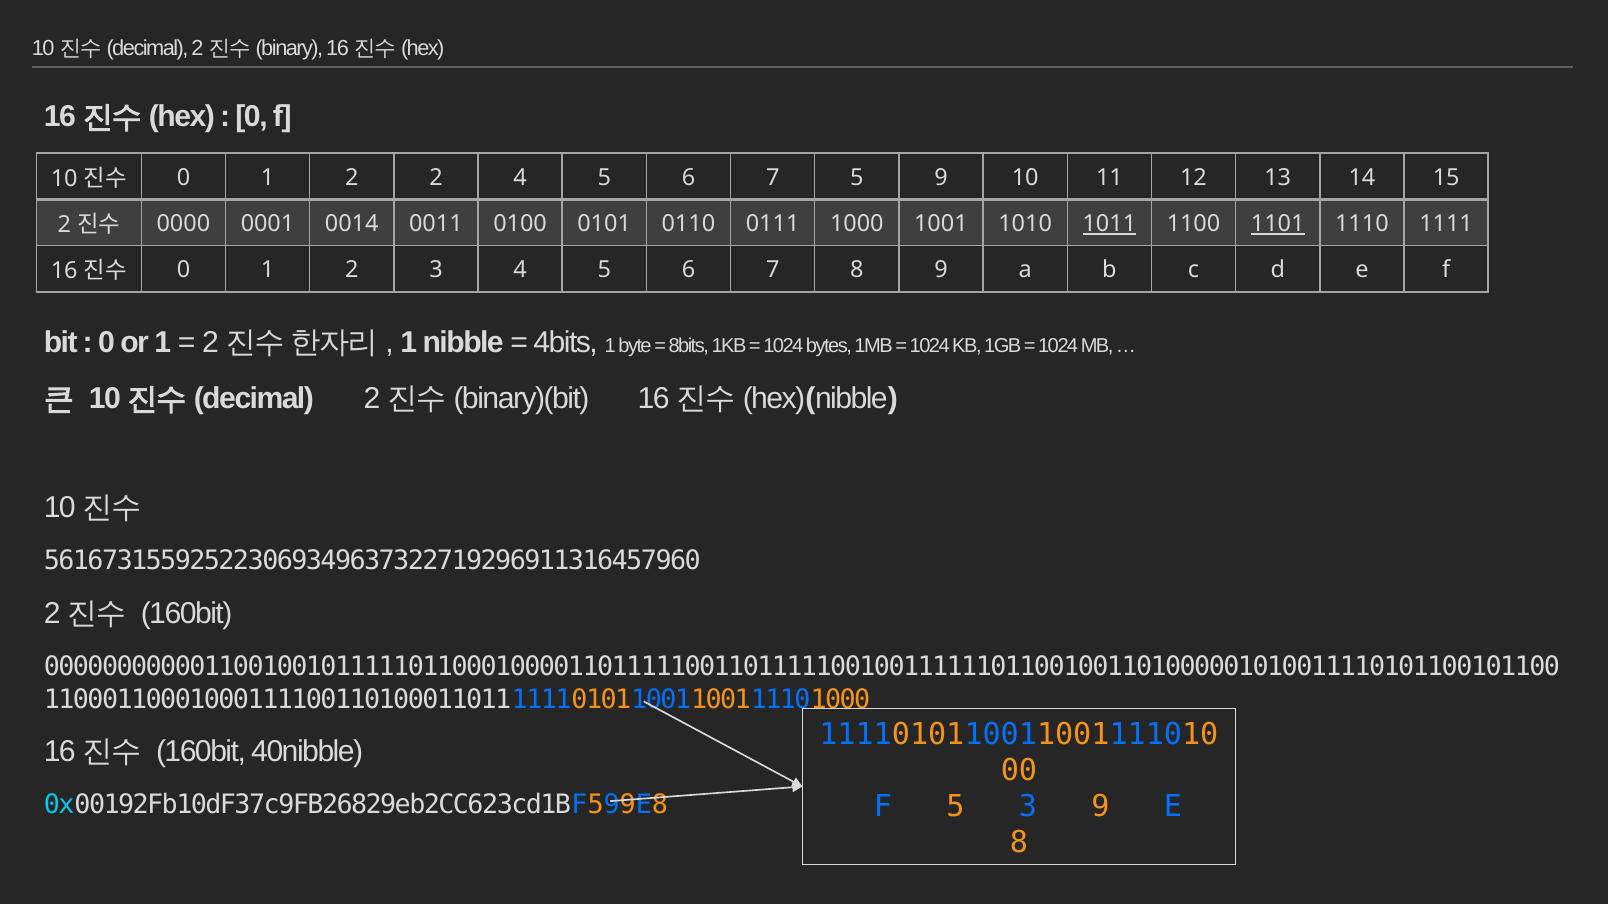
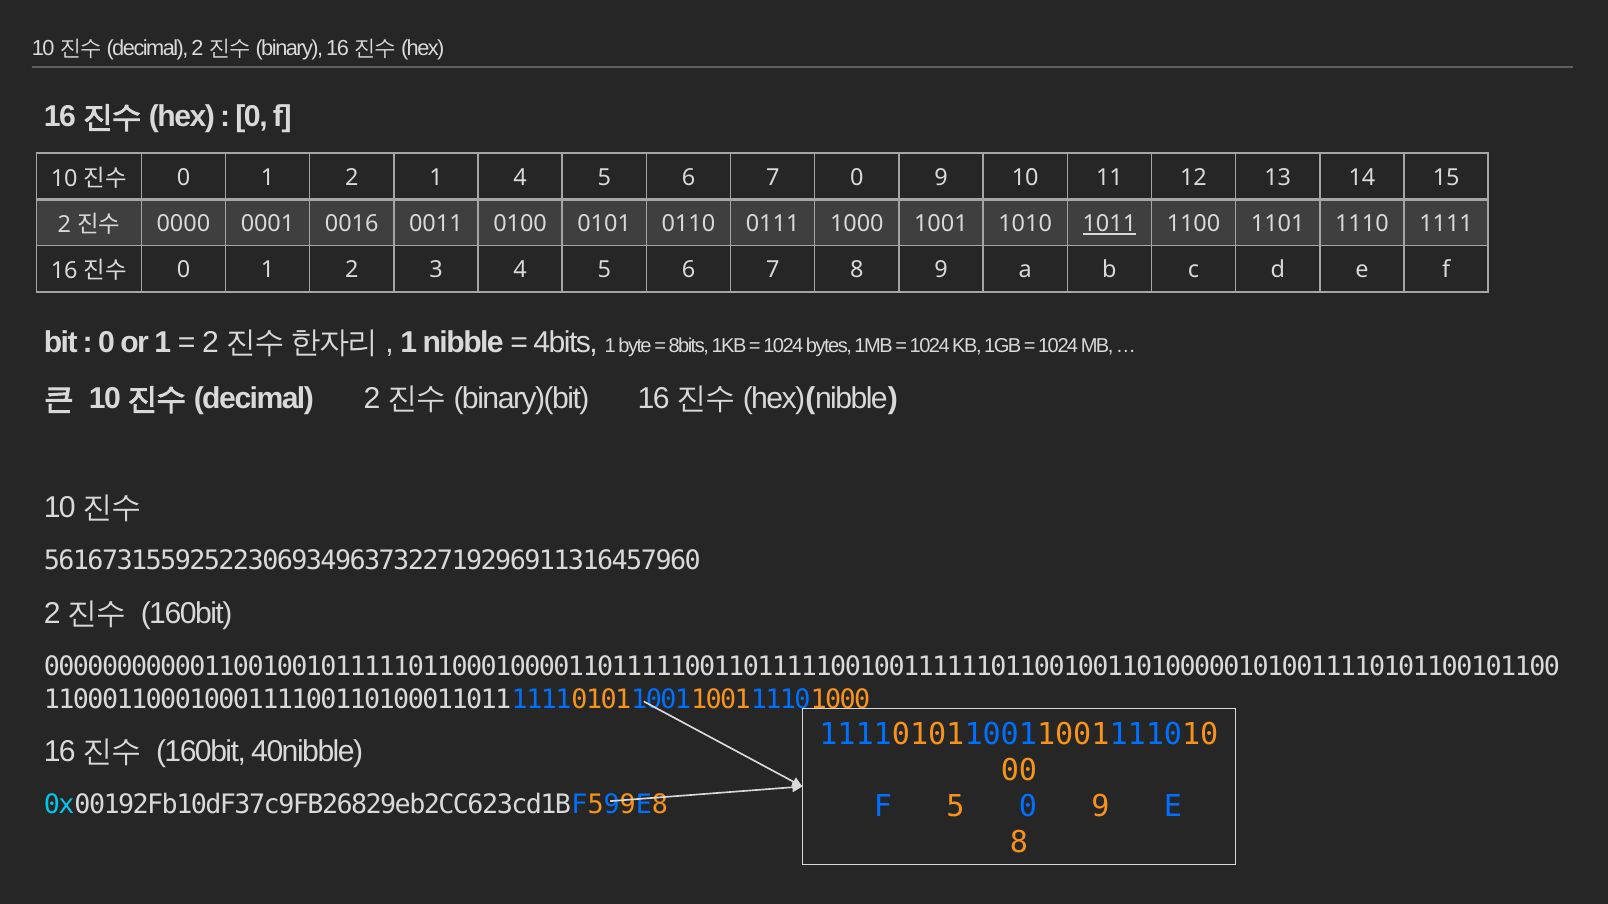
2 2: 2 -> 1 (436, 178)
7 5: 5 -> 0 (857, 178)
0014: 0014 -> 0016 (352, 224)
1101 underline: present -> none (1278, 224)
5 3: 3 -> 0 (1028, 807)
